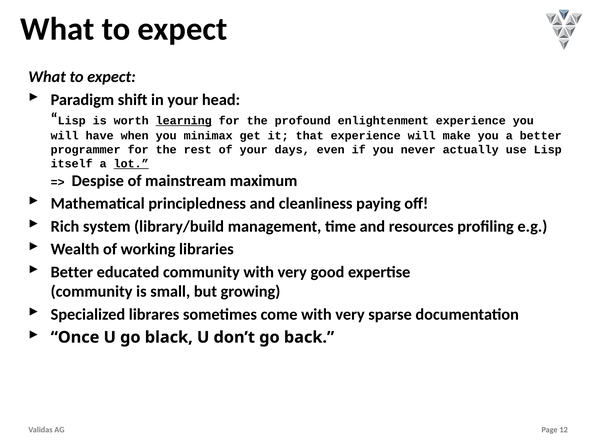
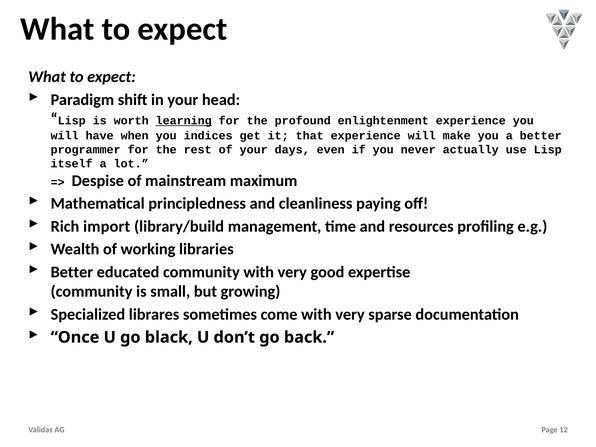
minimax: minimax -> indices (208, 136)
lot underline: present -> none (131, 164)
system: system -> import (107, 226)
